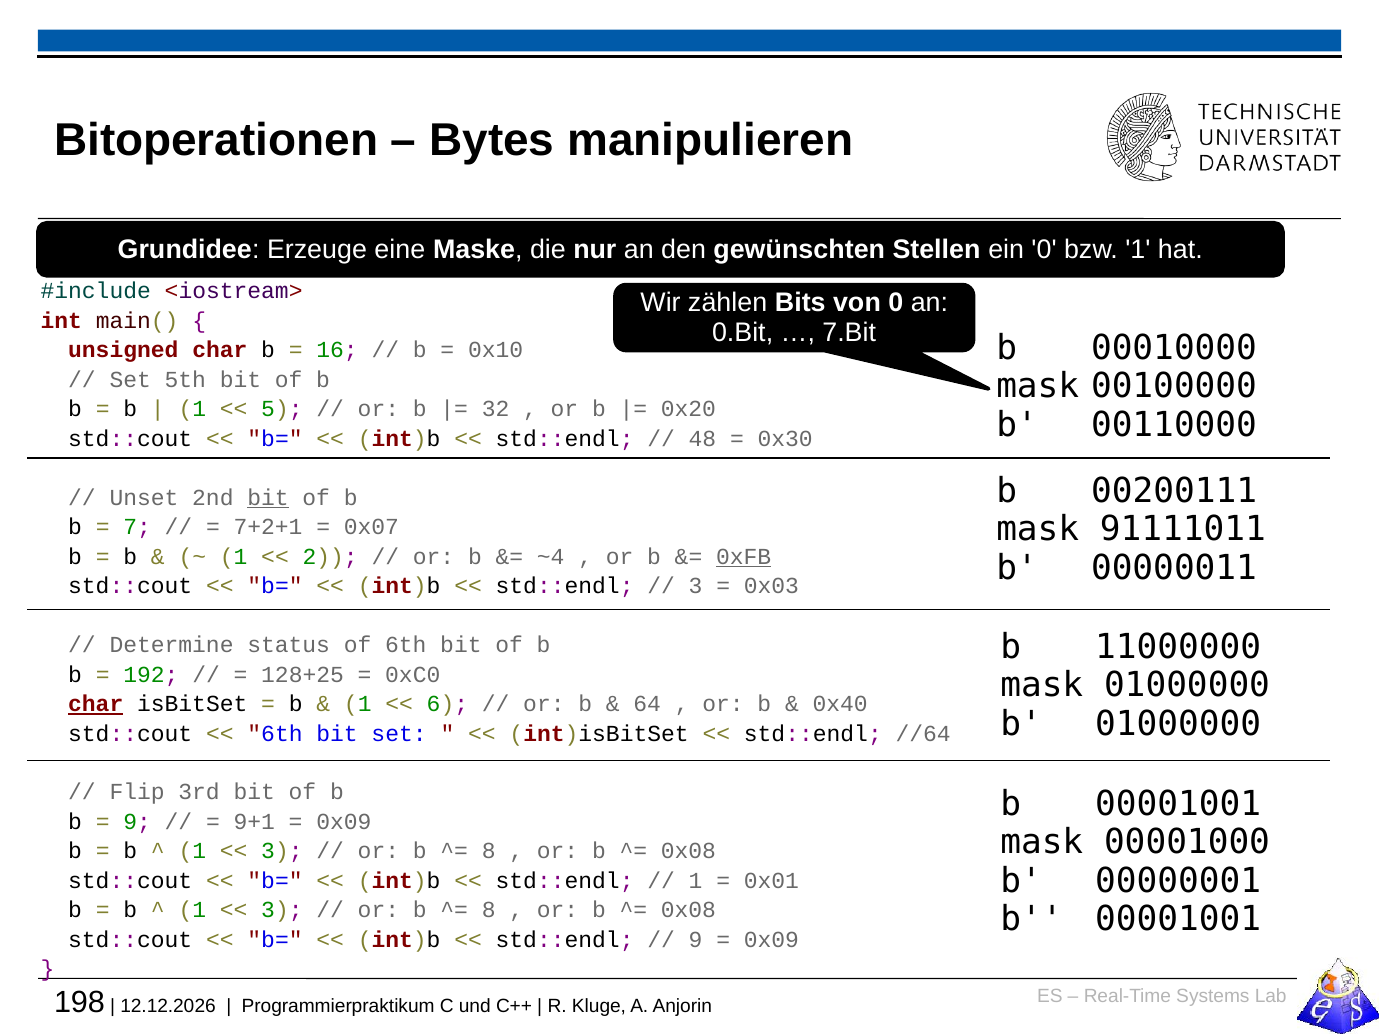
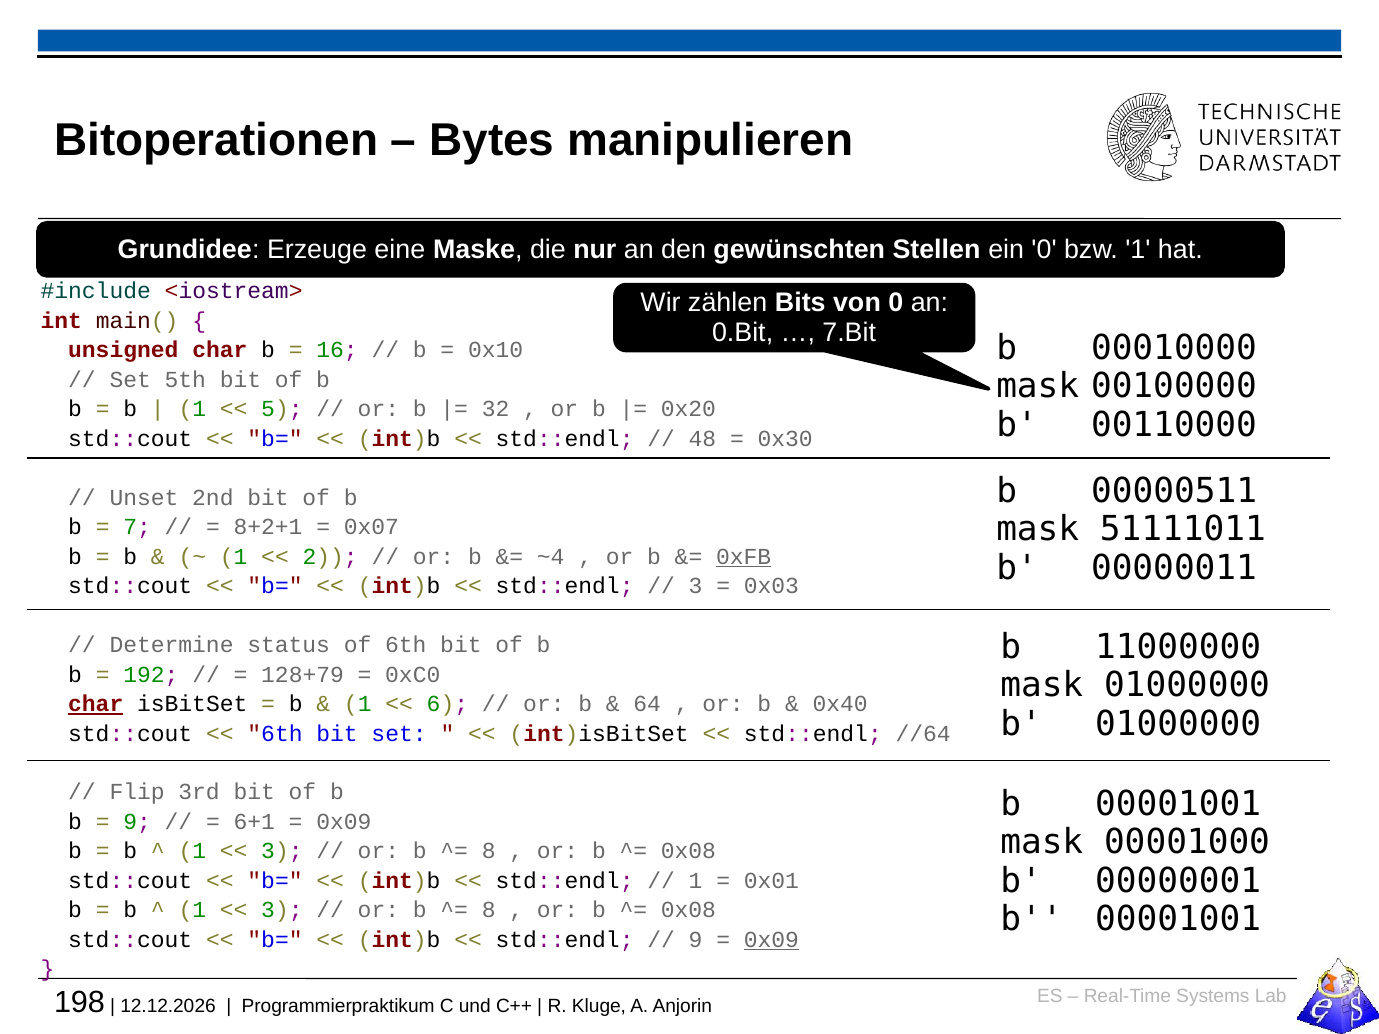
00200111: 00200111 -> 00000511 (1174, 491)
bit underline: present -> none (268, 498)
91111011: 91111011 -> 51111011 (1183, 530)
7+2+1: 7+2+1 -> 8+2+1 (268, 527)
128+25: 128+25 -> 128+79 (303, 675)
9+1: 9+1 -> 6+1 (254, 822)
0x09 underline: none -> present (771, 940)
